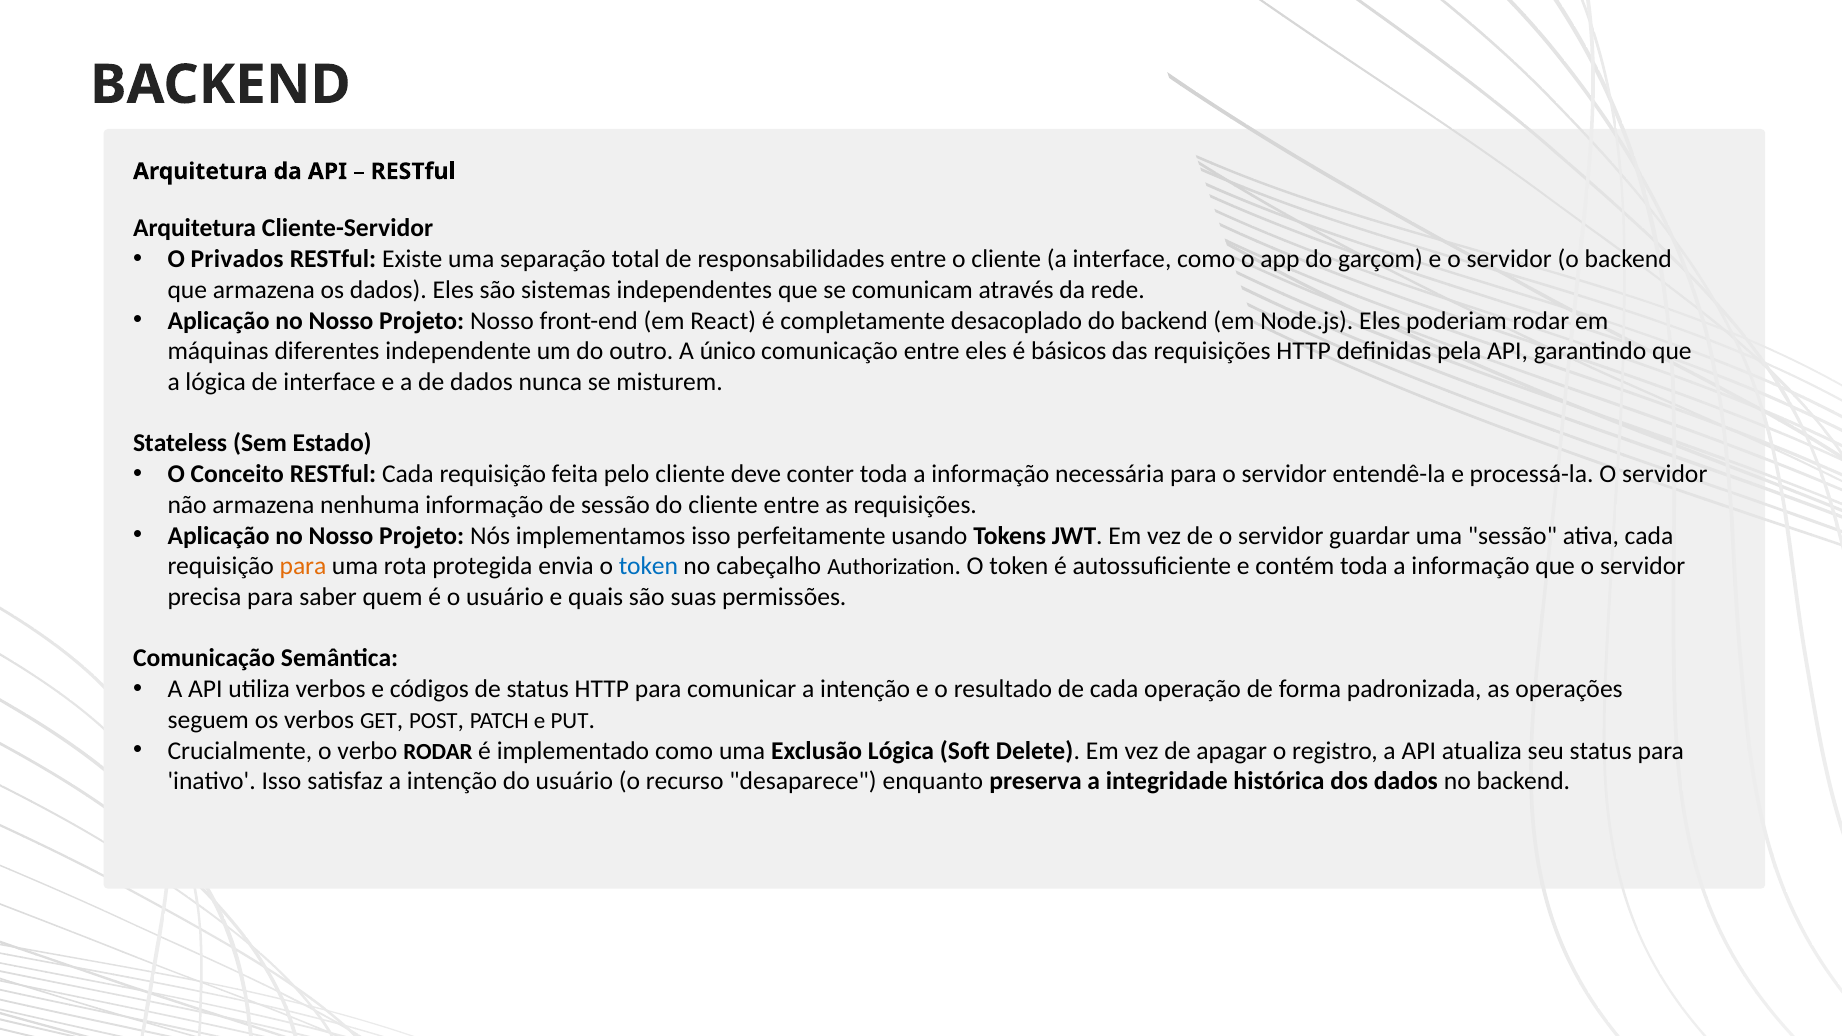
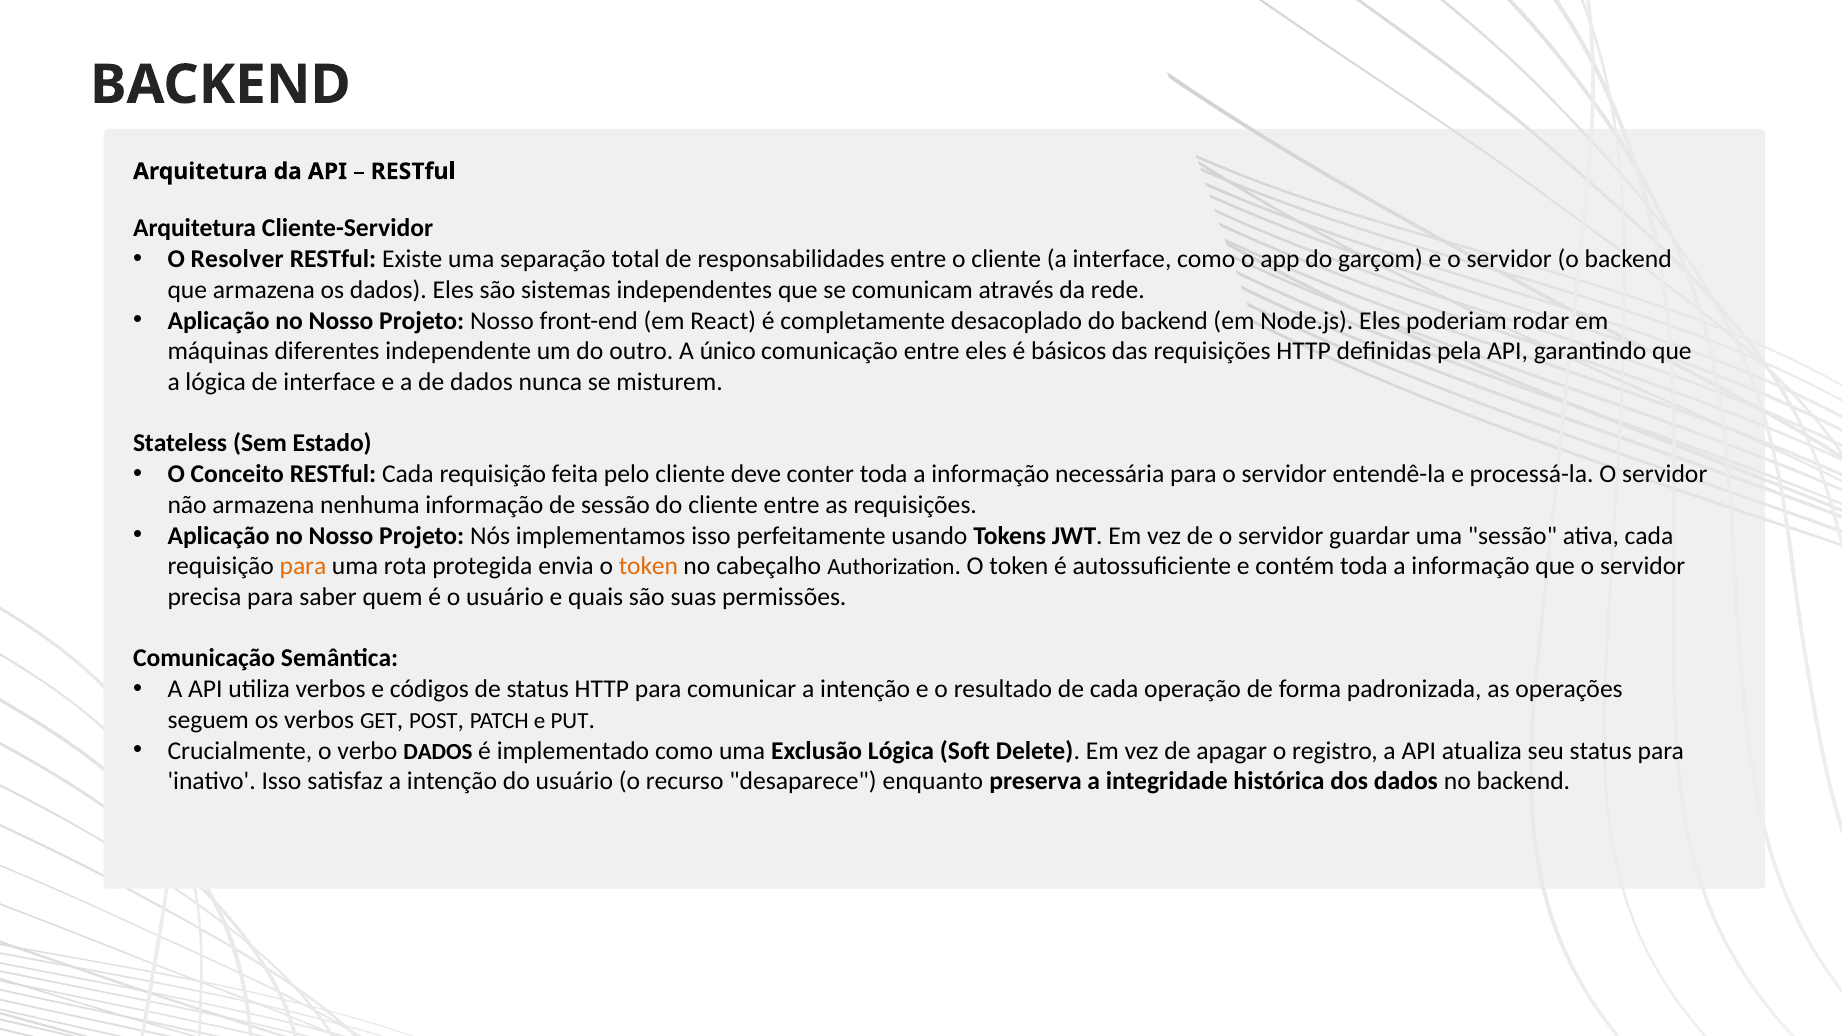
Privados: Privados -> Resolver (237, 259)
token colour: blue -> orange (648, 566)
verbo RODAR: RODAR -> DADOS (438, 752)
